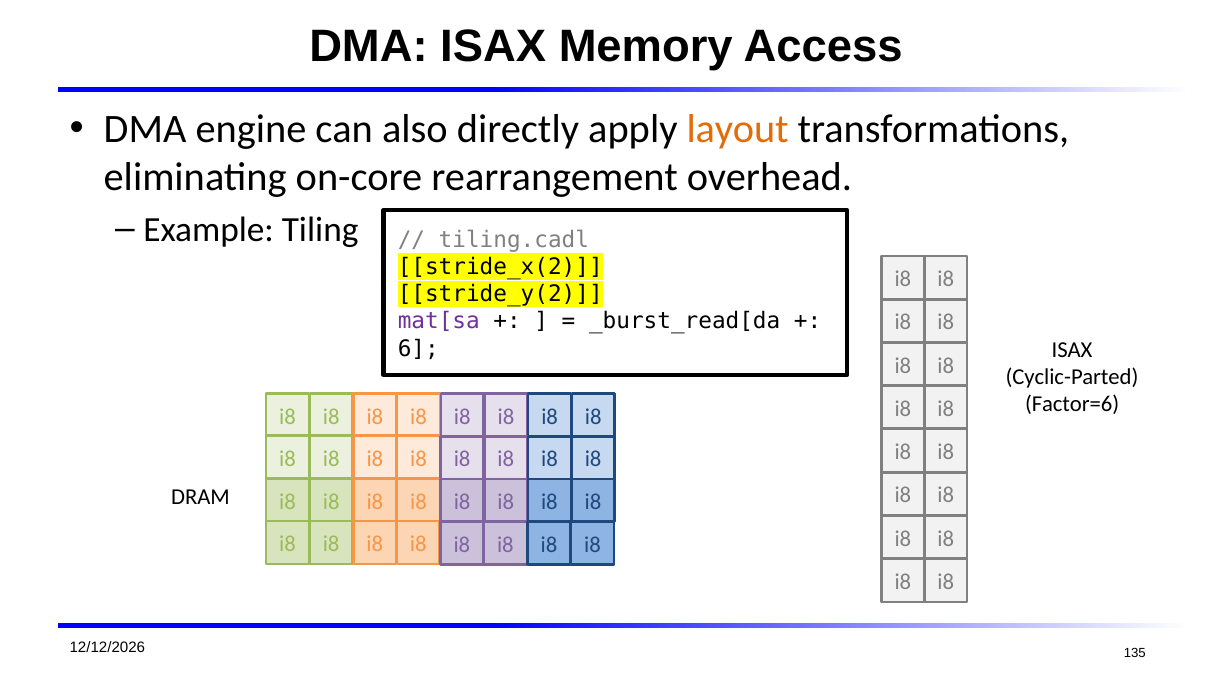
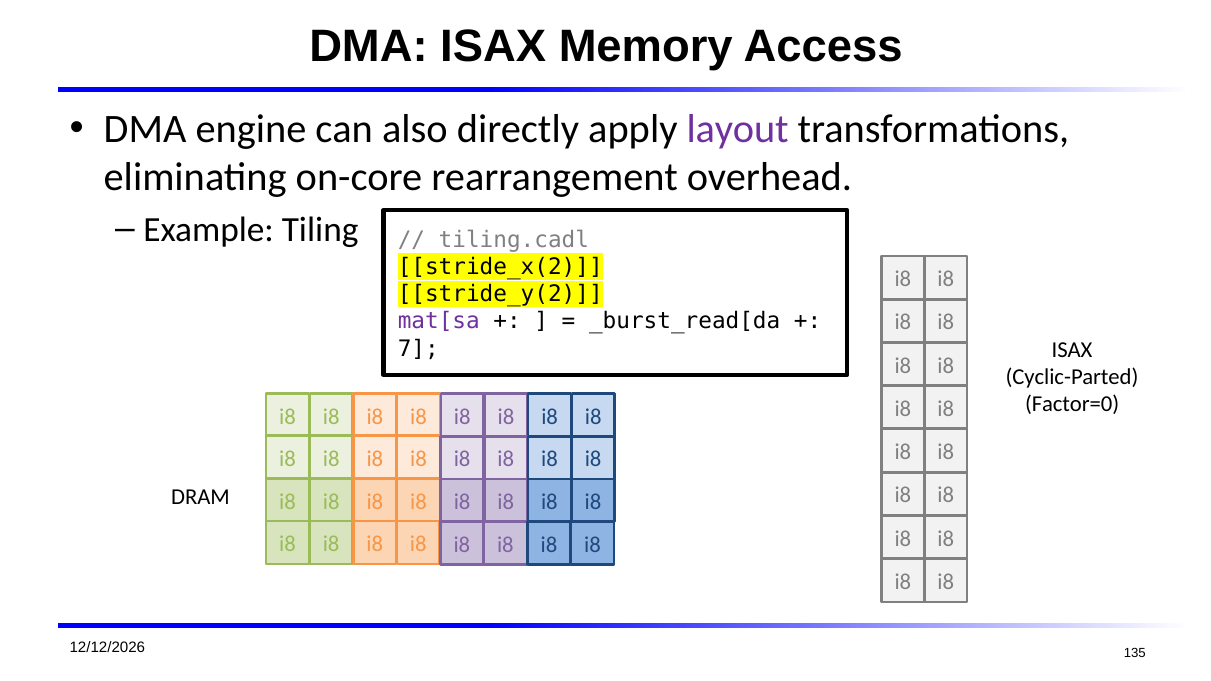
layout colour: orange -> purple (738, 129)
6: 6 -> 7 (418, 349)
Factor=6: Factor=6 -> Factor=0 (1072, 405)
